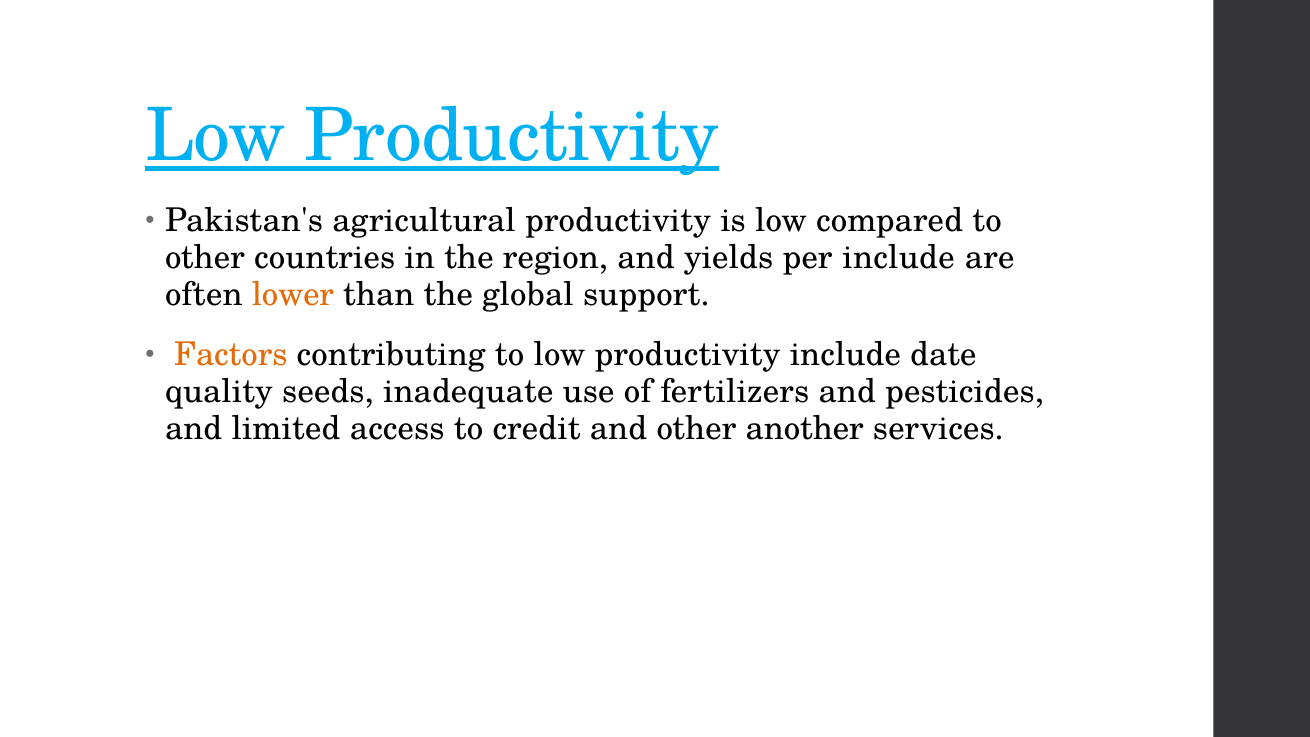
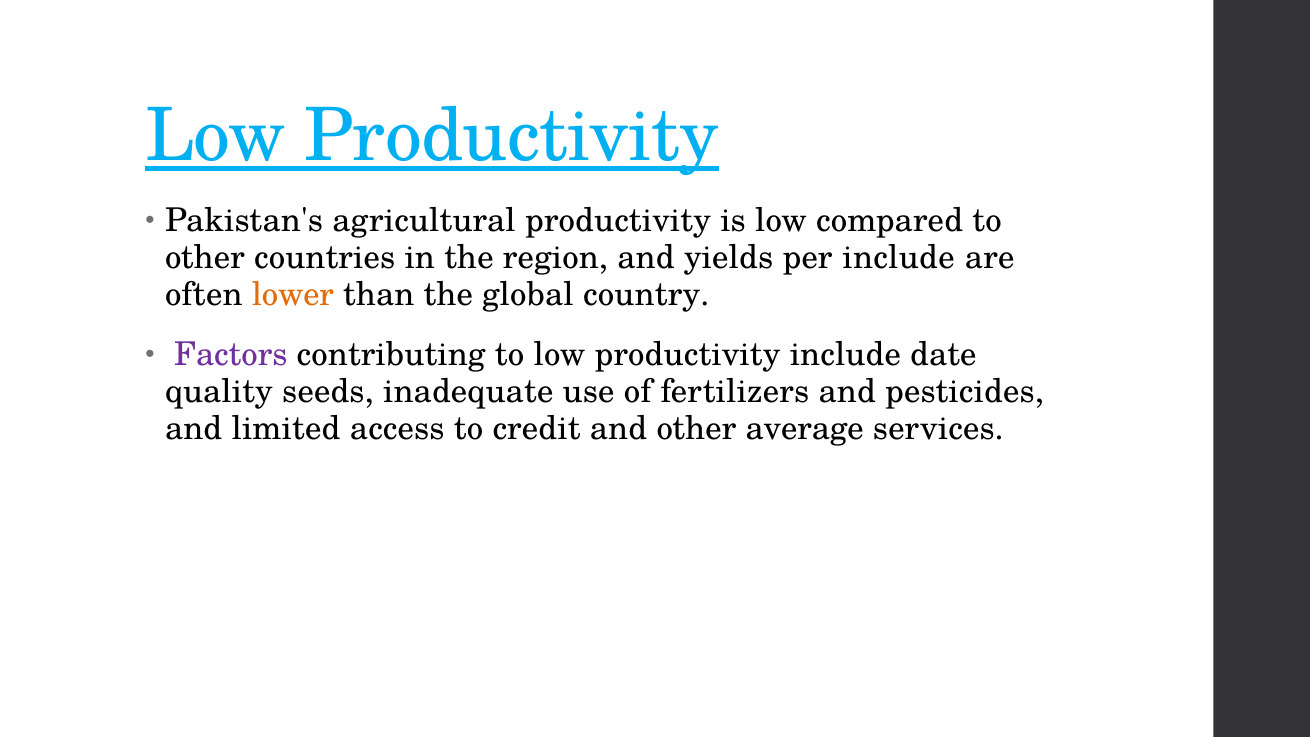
support: support -> country (646, 295)
Factors colour: orange -> purple (231, 354)
another: another -> average (805, 429)
